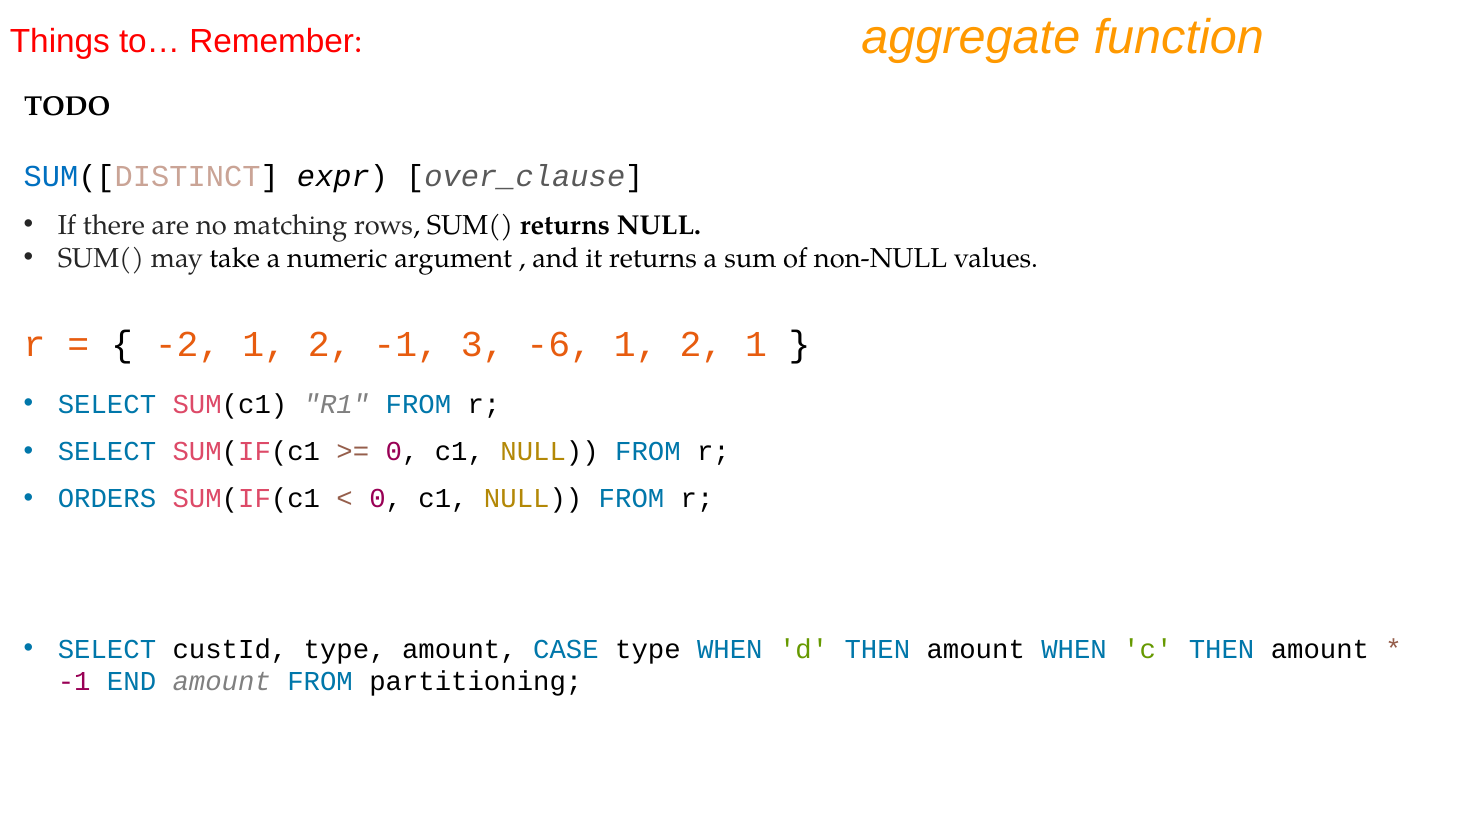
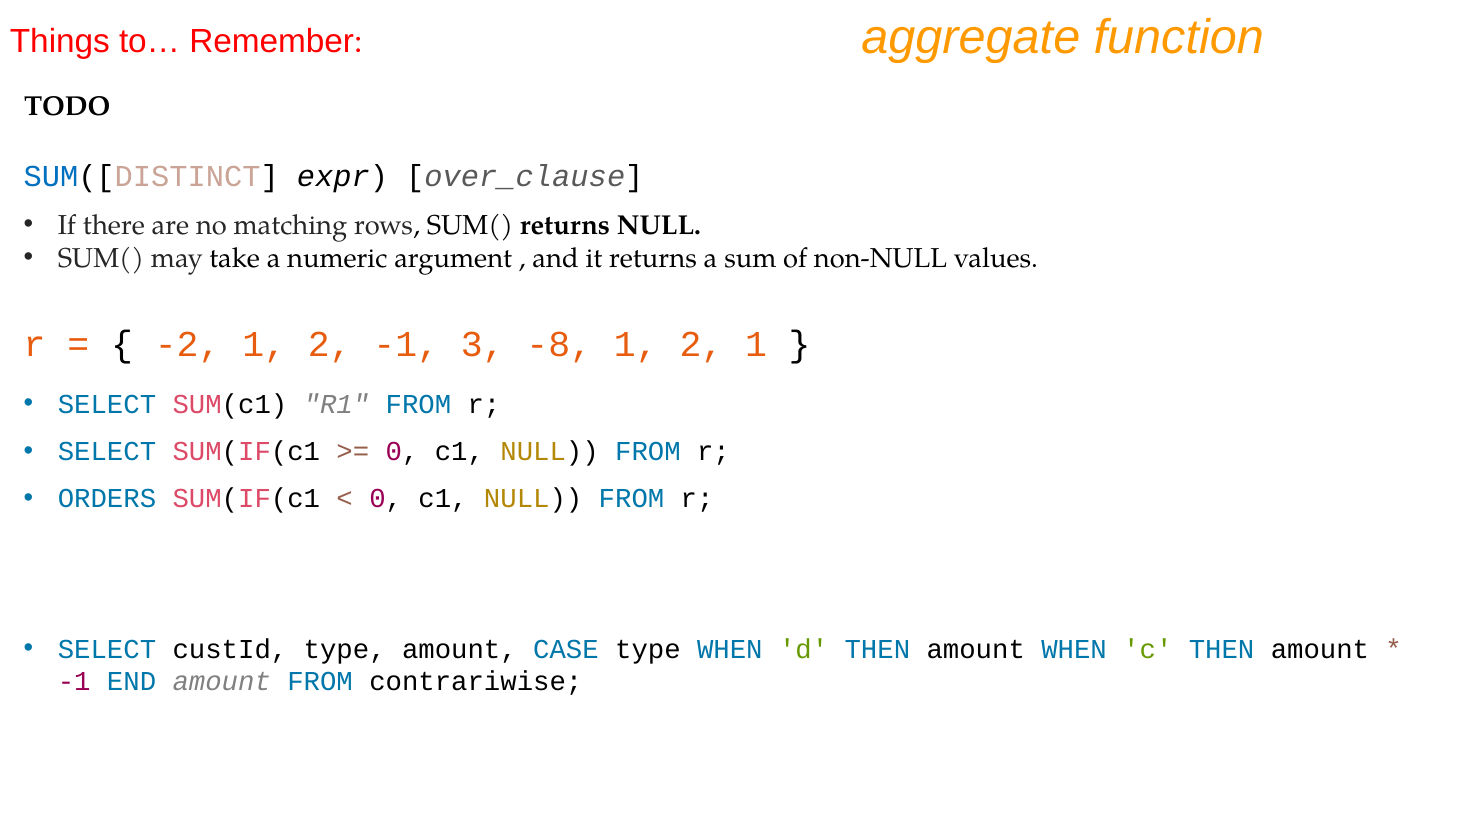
-6: -6 -> -8 (559, 345)
partitioning: partitioning -> contrariwise (476, 682)
